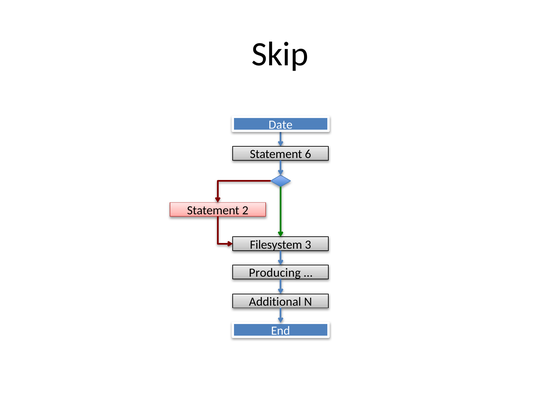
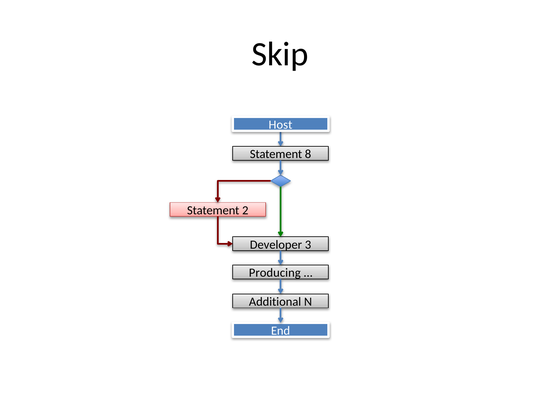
Date: Date -> Host (280, 125)
6: 6 -> 8 (308, 154)
Filesystem: Filesystem -> Developer (276, 245)
